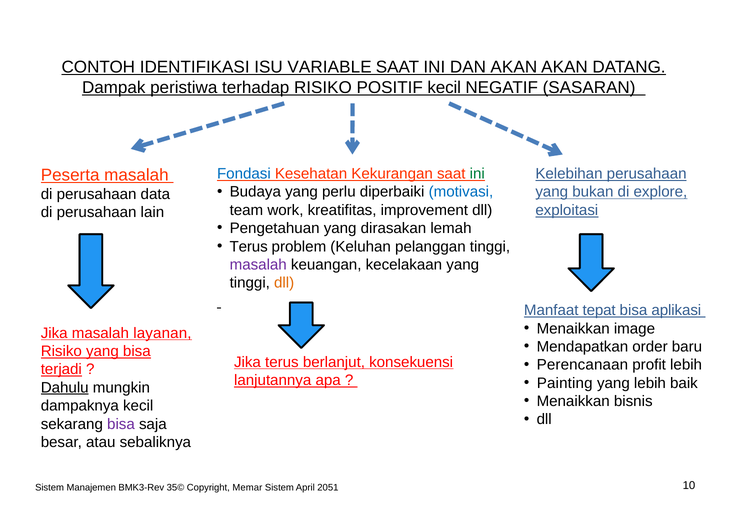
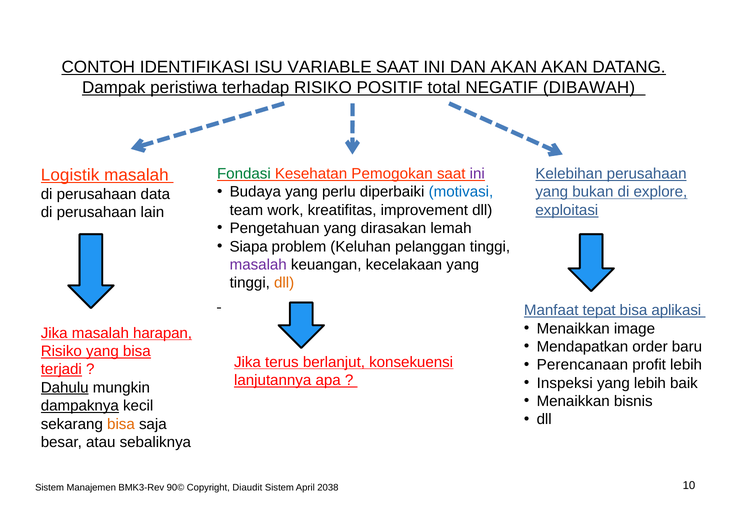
POSITIF kecil: kecil -> total (444, 87)
SASARAN: SASARAN -> DIBAWAH (589, 87)
Fondasi colour: blue -> green (244, 174)
Kekurangan: Kekurangan -> Pemogokan (392, 174)
ini colour: green -> purple (477, 174)
Peserta: Peserta -> Logistik (70, 175)
Terus: Terus -> Siapa (249, 246)
layanan: layanan -> harapan (163, 333)
Painting: Painting -> Inspeksi (565, 383)
dampaknya underline: none -> present (80, 406)
bisa colour: purple -> orange (121, 424)
35©: 35© -> 90© (175, 487)
Memar: Memar -> Diaudit (247, 487)
2051: 2051 -> 2038 (328, 487)
